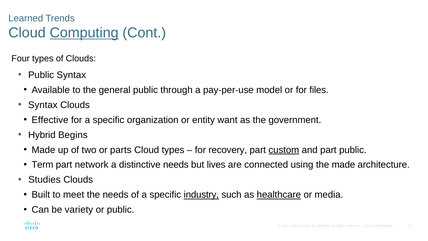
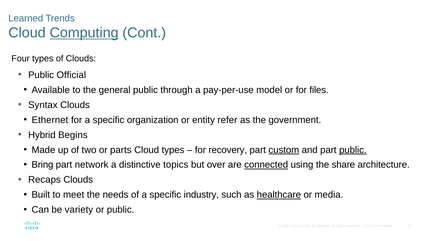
Public Syntax: Syntax -> Official (71, 75)
Effective: Effective -> Ethernet (50, 120)
want: want -> refer (227, 120)
public underline: none -> present (353, 150)
Term: Term -> Bring (42, 165)
distinctive needs: needs -> topics (176, 165)
lives: lives -> over (216, 165)
connected underline: none -> present (266, 165)
the made: made -> share (343, 165)
Studies: Studies -> Recaps (44, 180)
industry underline: present -> none (201, 195)
